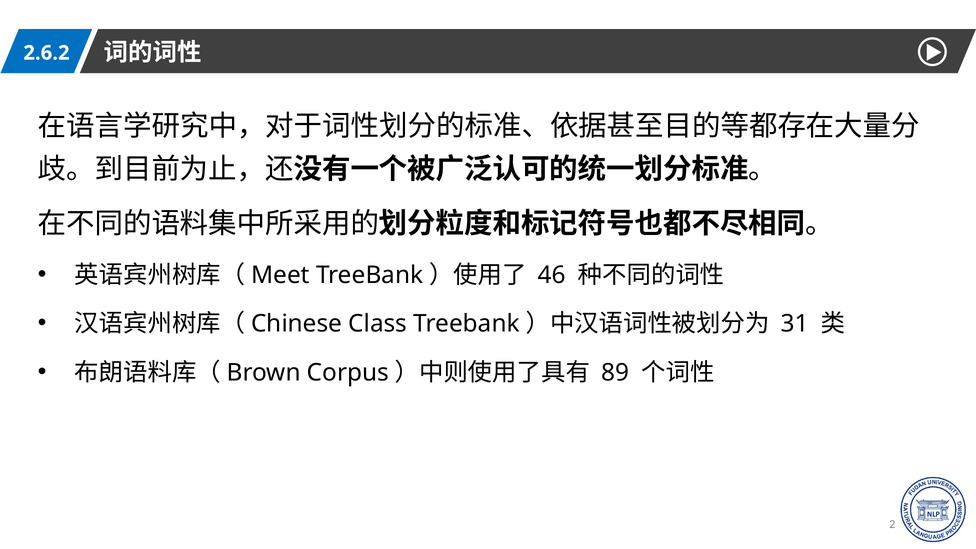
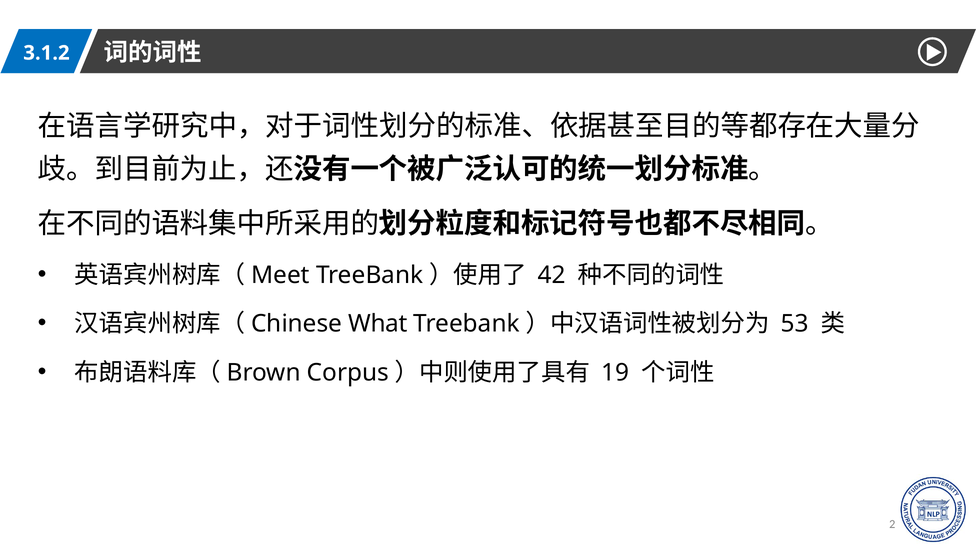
2.6.2: 2.6.2 -> 3.1.2 (46, 53)
46: 46 -> 42 (552, 275)
Class: Class -> What (378, 324)
31: 31 -> 53 (795, 324)
89: 89 -> 19 (615, 373)
